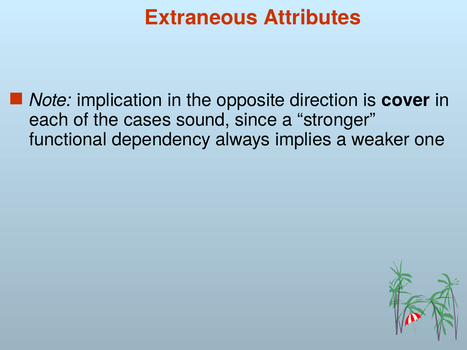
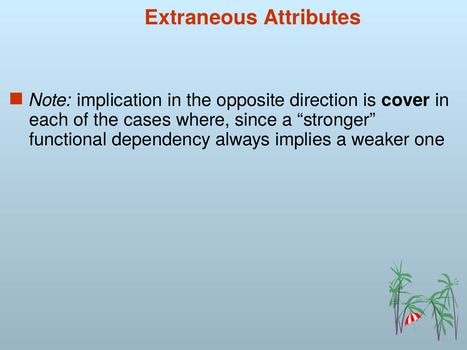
sound: sound -> where (203, 120)
